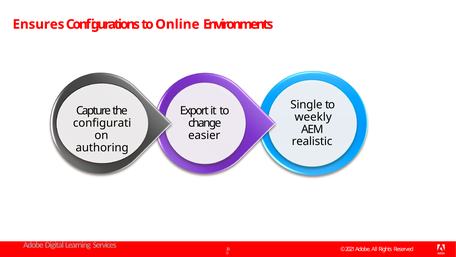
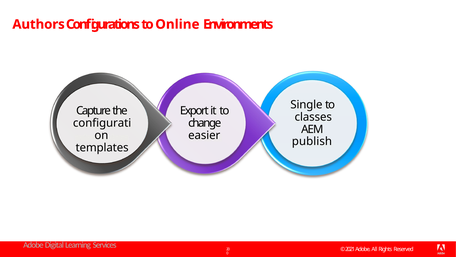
Ensures: Ensures -> Authors (39, 24)
weekly: weekly -> classes (313, 117)
realistic: realistic -> publish (312, 141)
authoring: authoring -> templates (102, 147)
